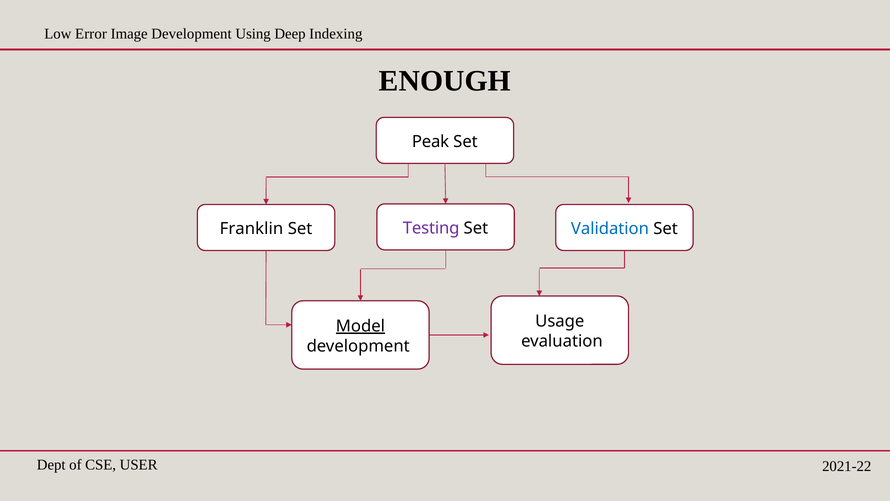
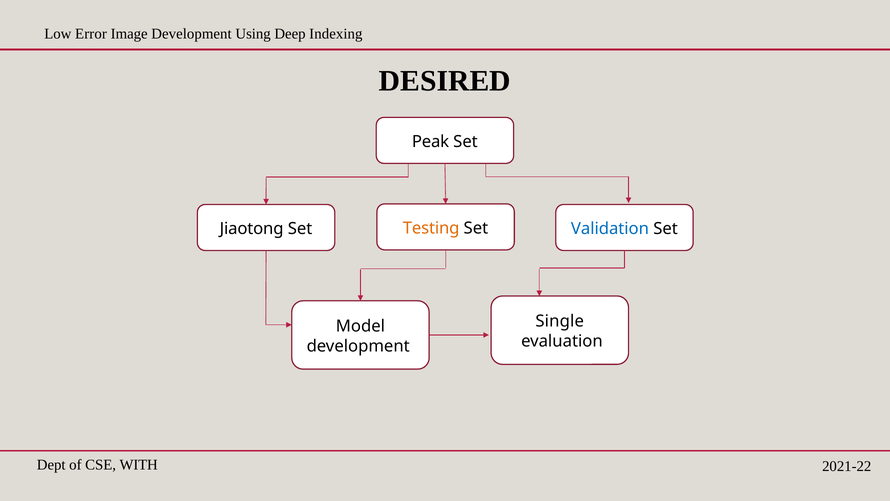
ENOUGH: ENOUGH -> DESIRED (445, 81)
Franklin: Franklin -> Jiaotong (252, 228)
Testing colour: purple -> orange (431, 228)
Usage: Usage -> Single (560, 321)
Model underline: present -> none (360, 326)
USER: USER -> WITH (139, 465)
